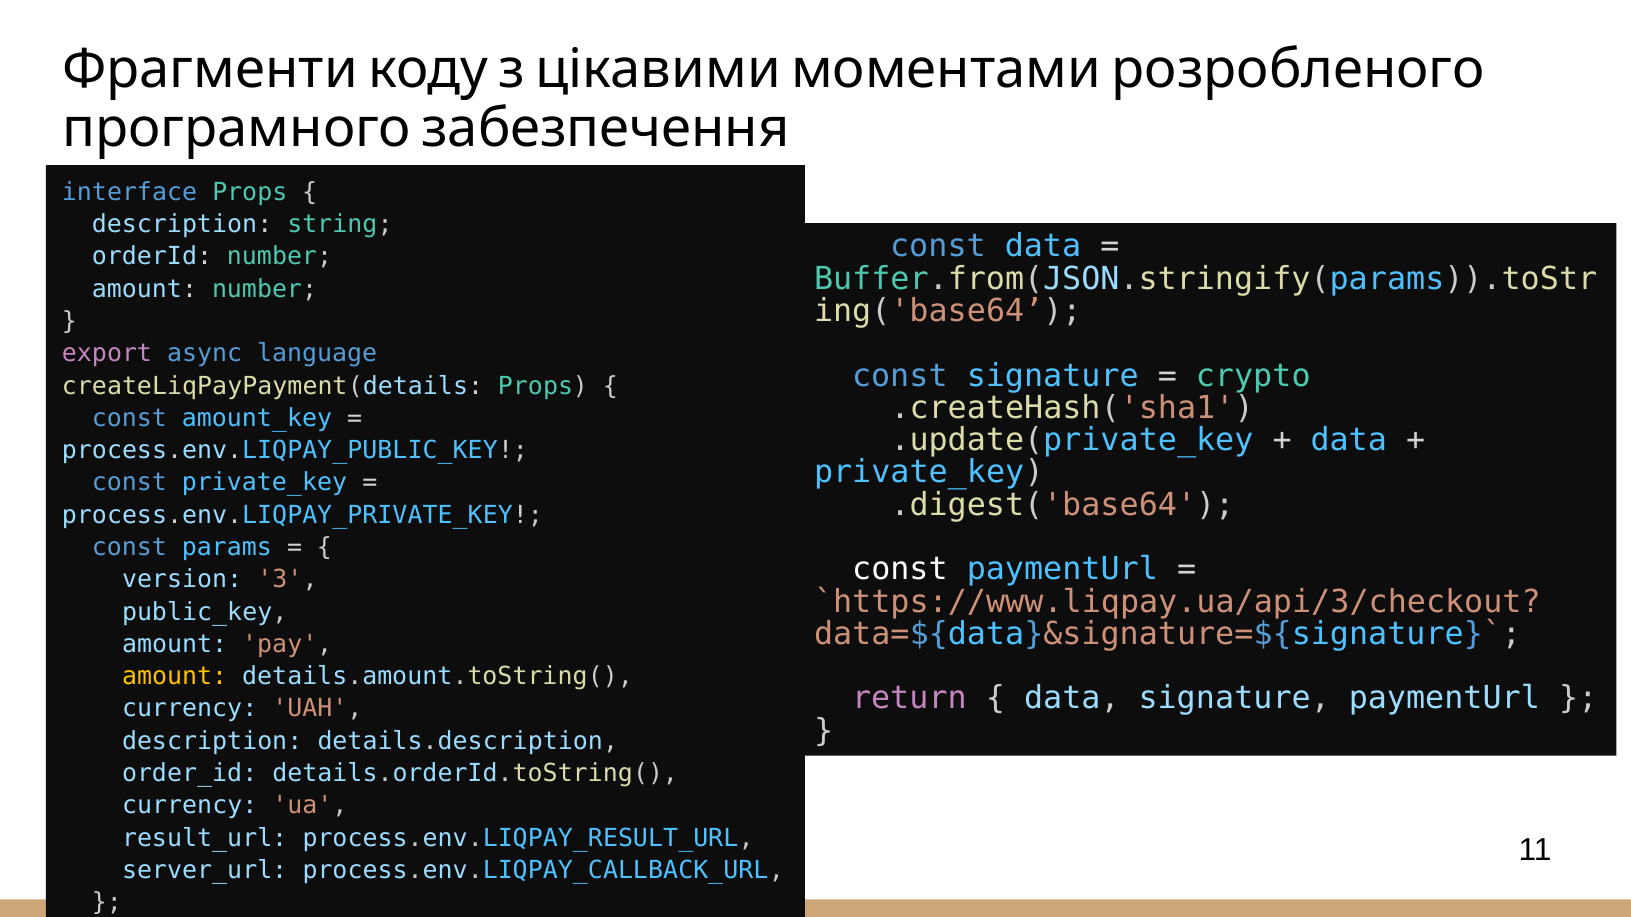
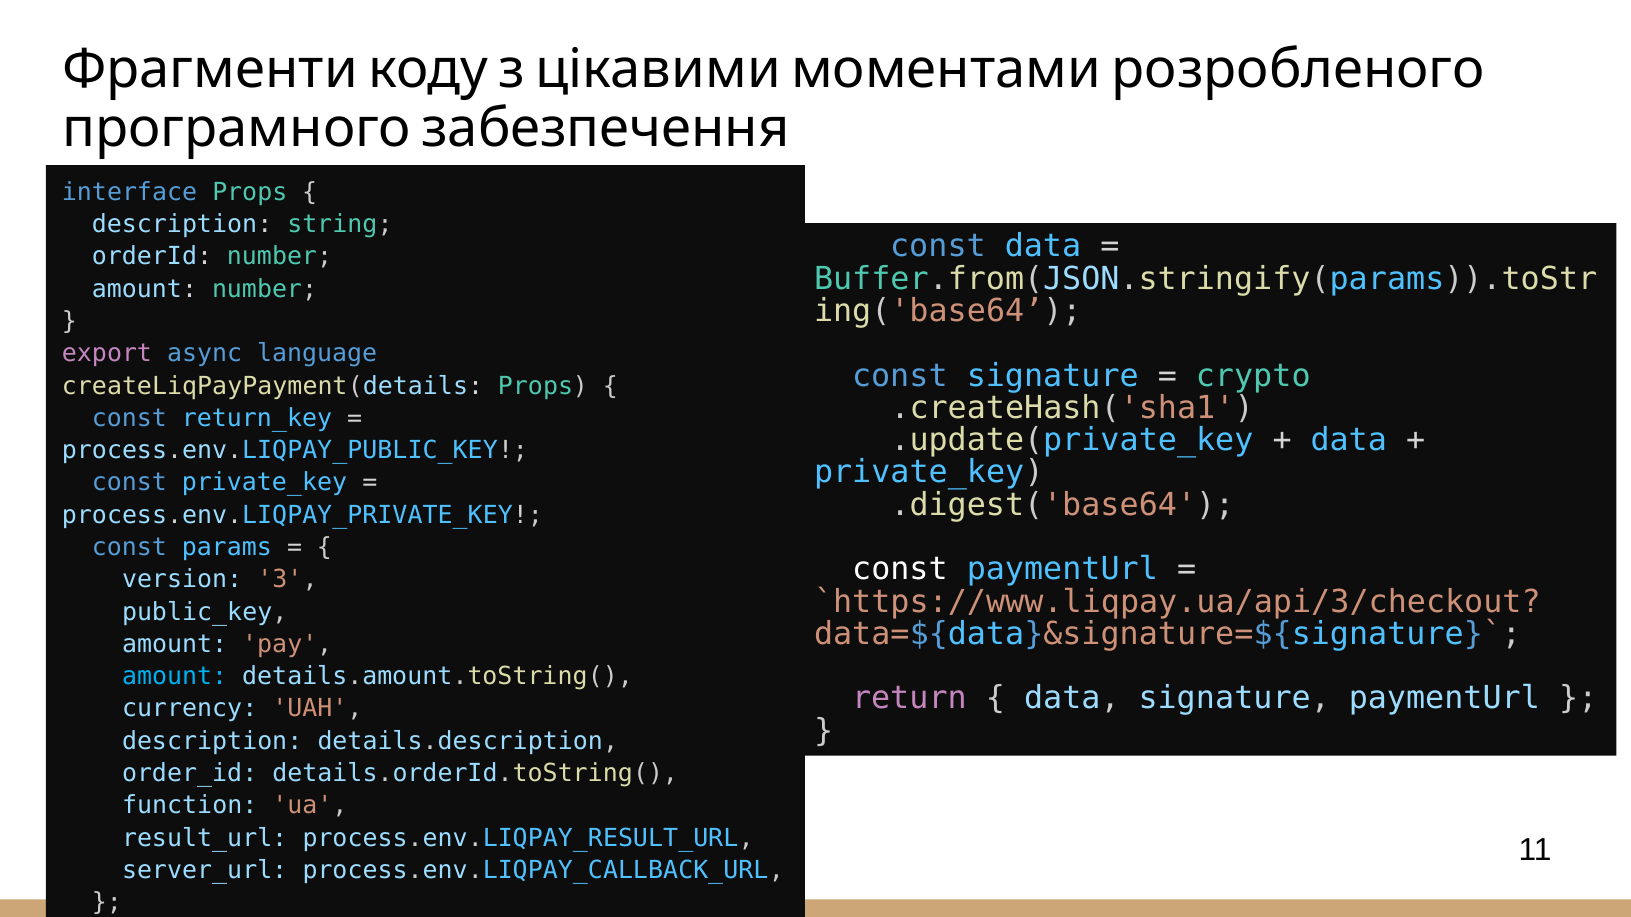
amount_key: amount_key -> return_key (257, 418)
amount colour: yellow -> light blue (175, 677)
currency: currency -> function (190, 806)
